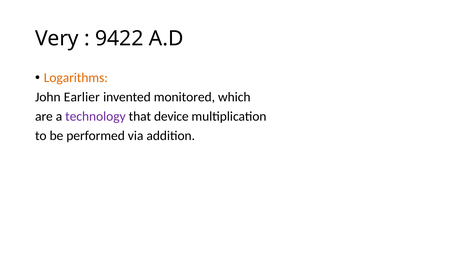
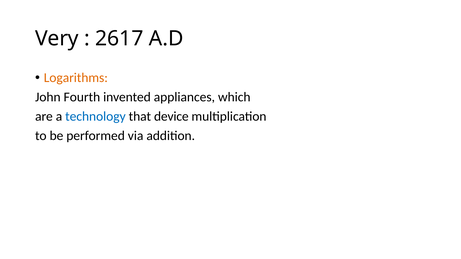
9422: 9422 -> 2617 (119, 39)
Earlier: Earlier -> Fourth (82, 97)
monitored: monitored -> appliances (184, 97)
technology colour: purple -> blue (95, 117)
